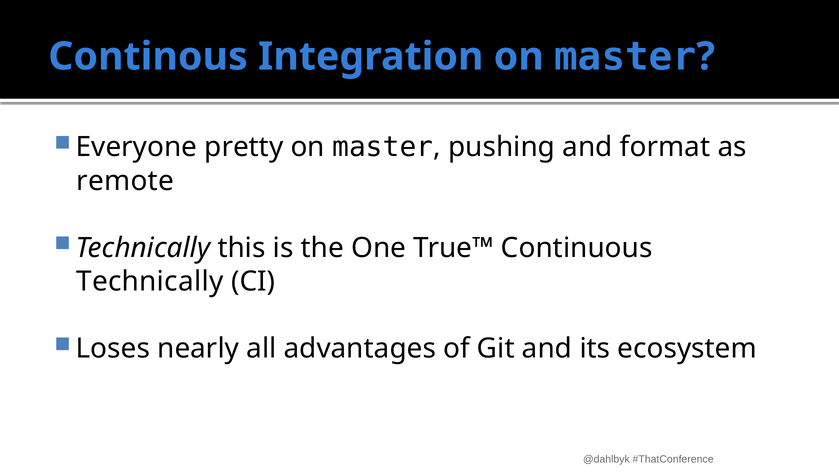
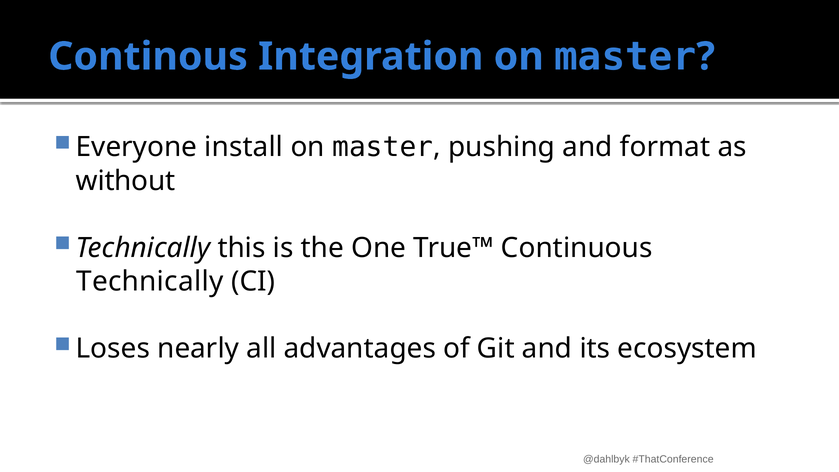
pretty: pretty -> install (244, 147)
remote: remote -> without (126, 181)
